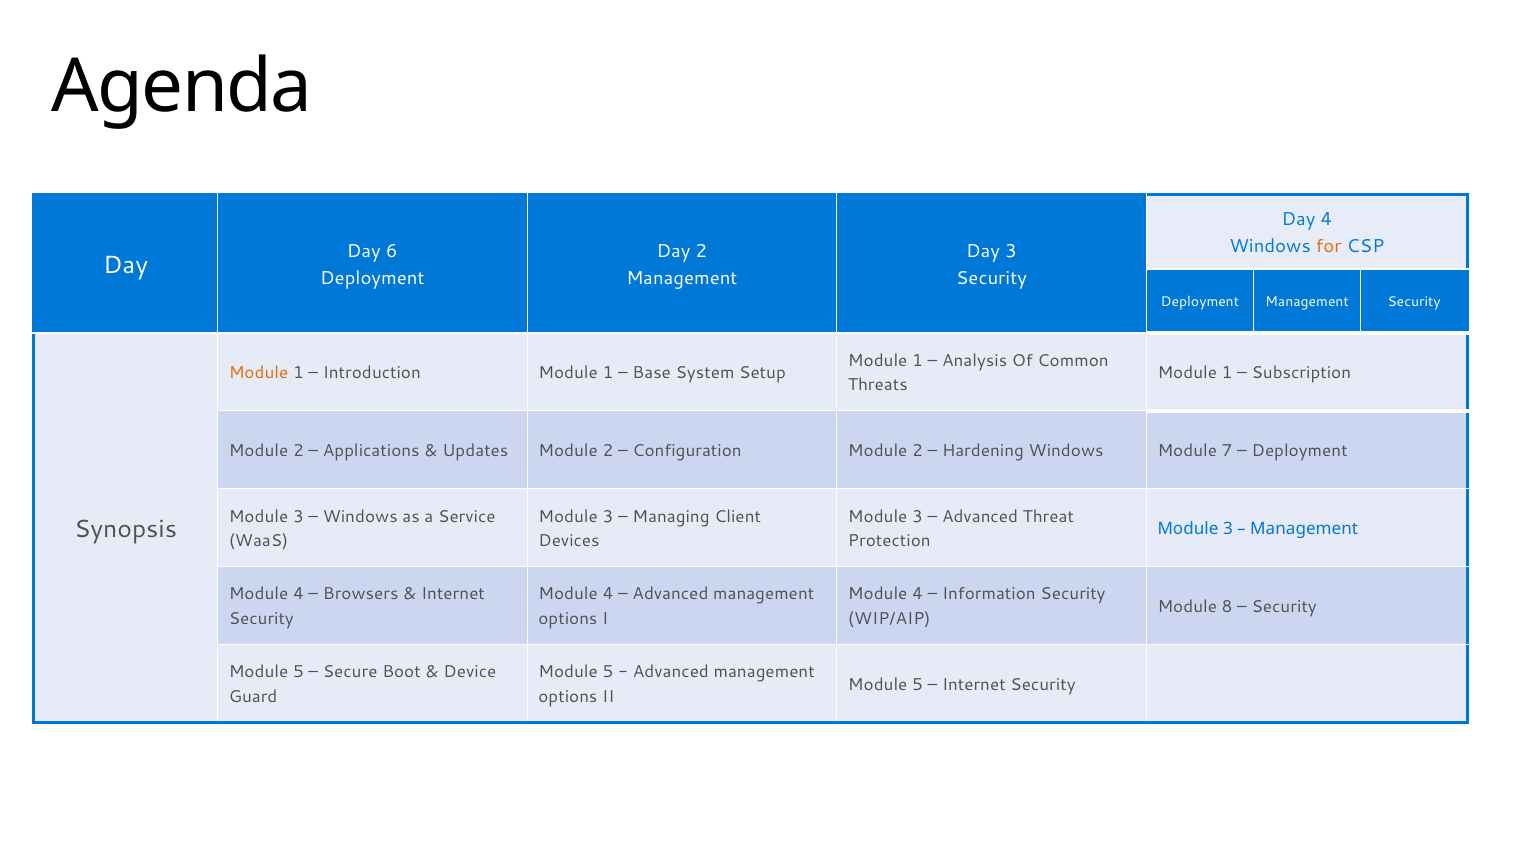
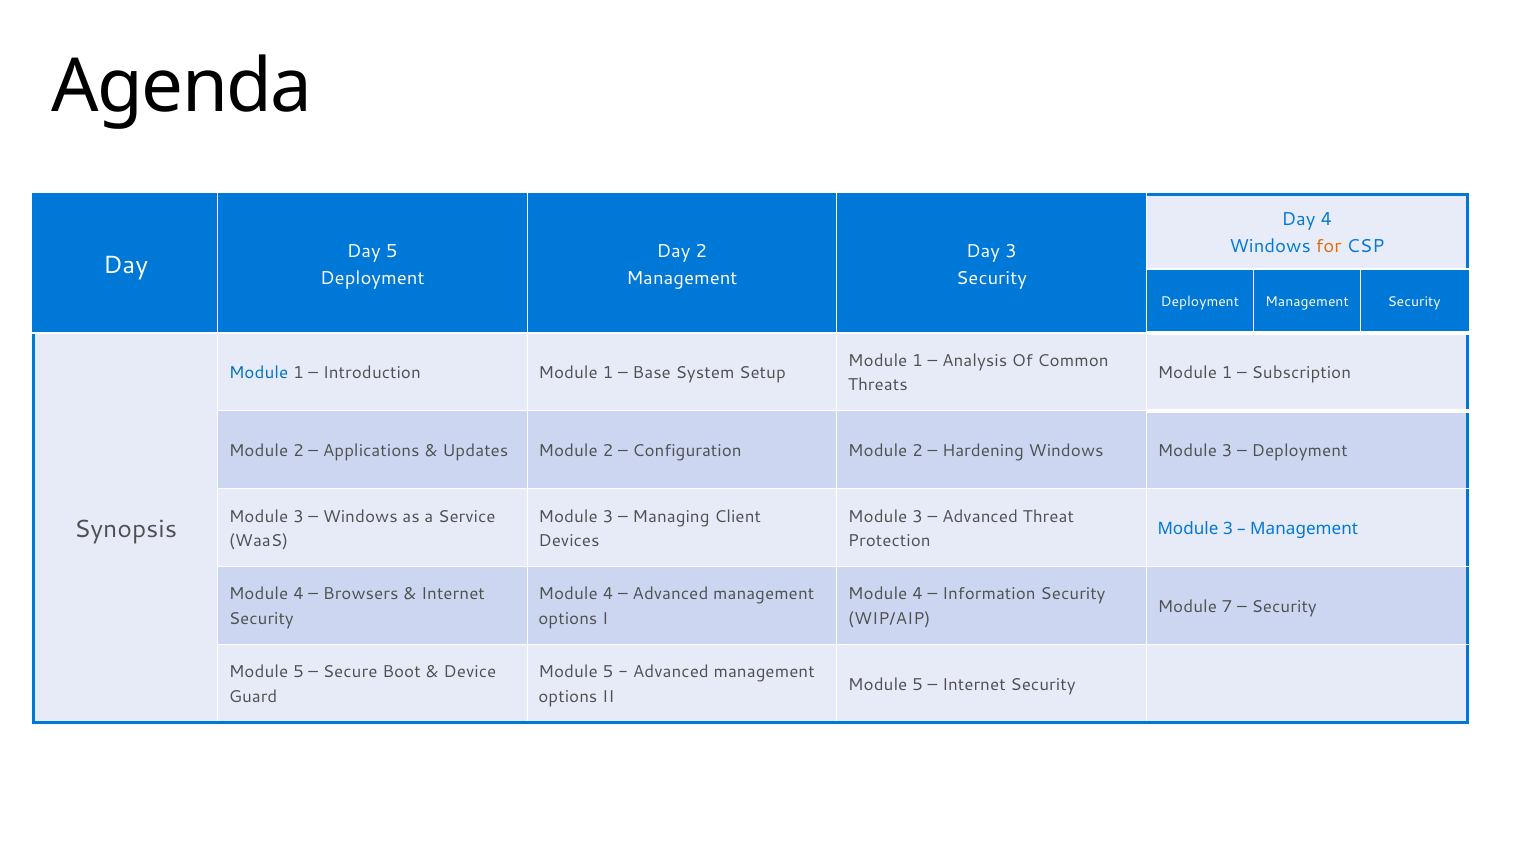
Day 6: 6 -> 5 (392, 252)
Module colour: orange -> blue (259, 373)
Windows Module 7: 7 -> 3 (1227, 451)
8: 8 -> 7 (1227, 606)
